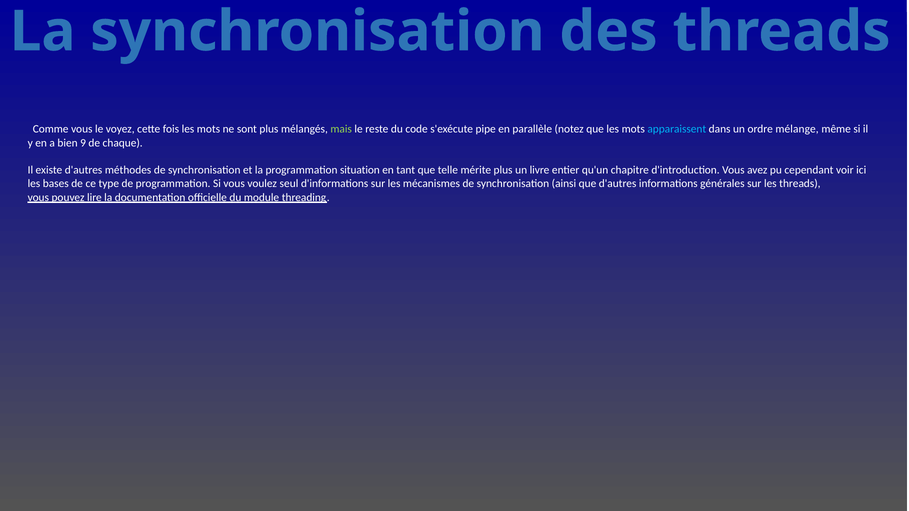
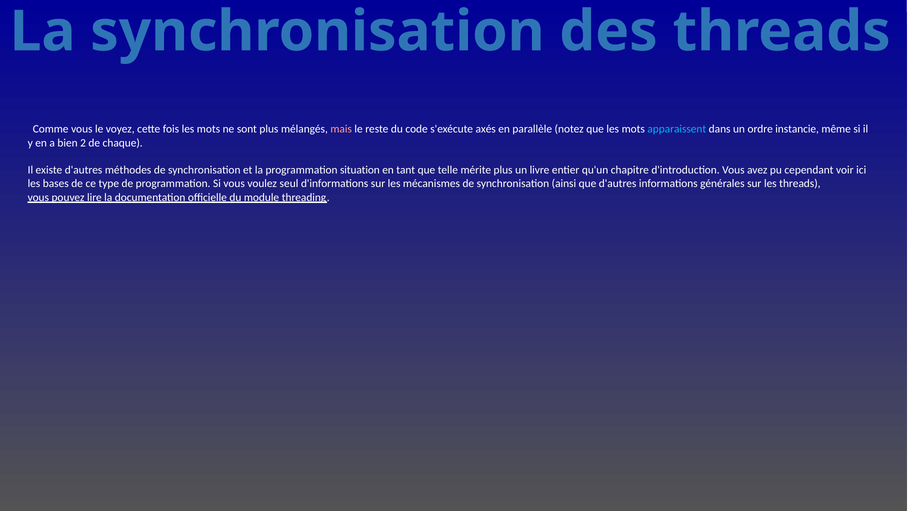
mais colour: light green -> pink (341, 129)
pipe: pipe -> axés (486, 129)
mélange: mélange -> instancie (797, 129)
9: 9 -> 2 (83, 143)
